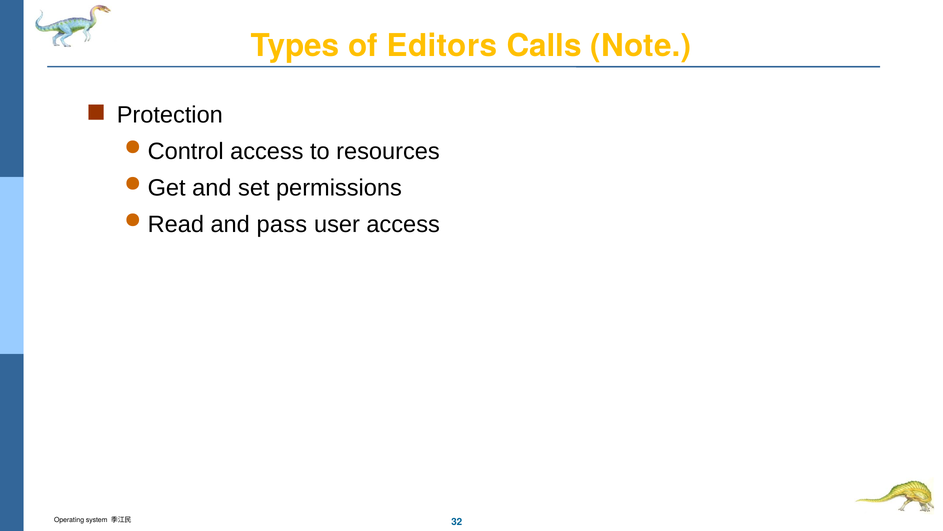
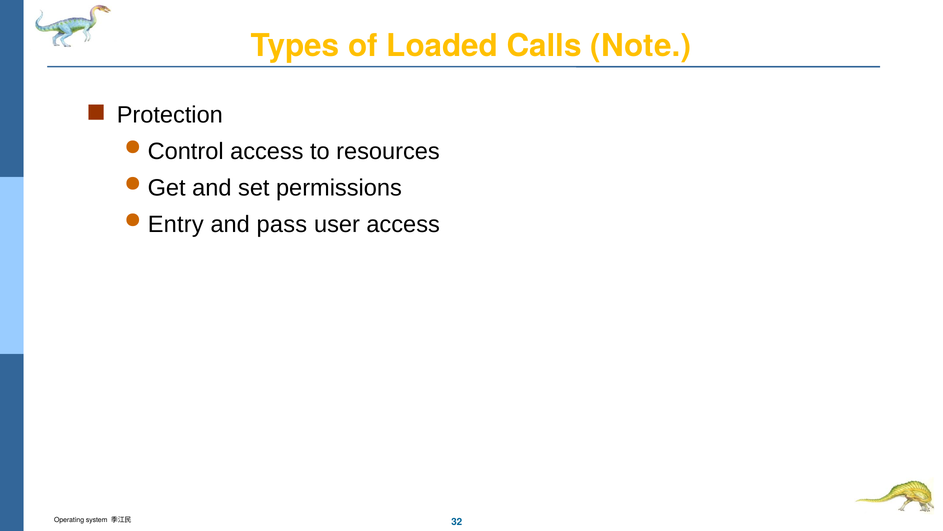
Editors: Editors -> Loaded (442, 46)
Read: Read -> Entry (176, 224)
